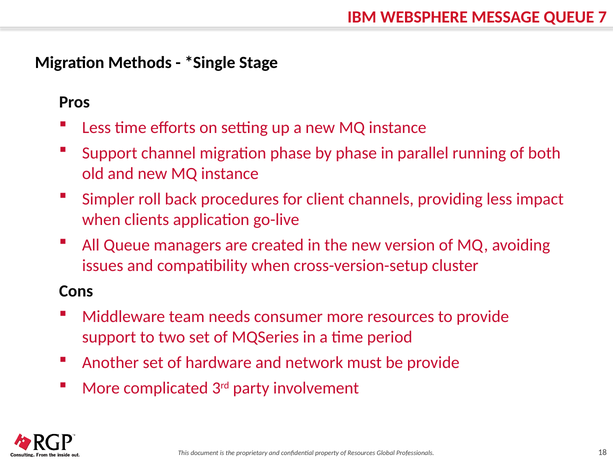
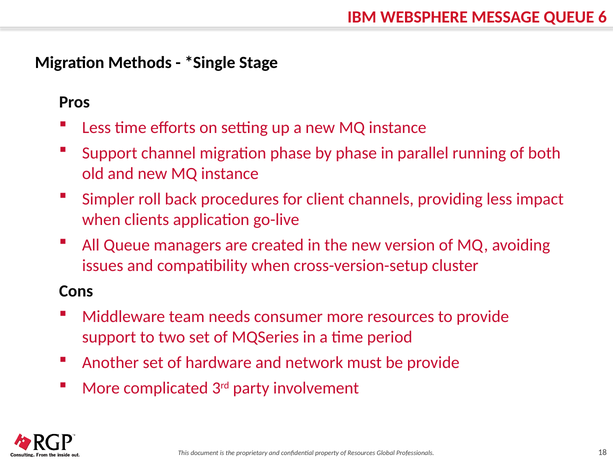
7: 7 -> 6 (602, 17)
